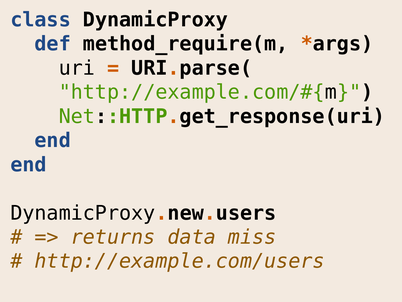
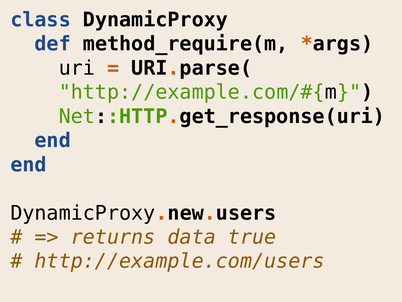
miss: miss -> true (252, 237)
